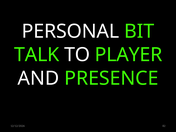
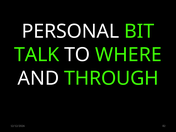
PLAYER: PLAYER -> WHERE (128, 55)
PRESENCE: PRESENCE -> THROUGH (111, 78)
